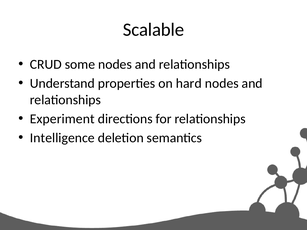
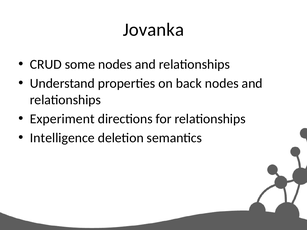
Scalable: Scalable -> Jovanka (153, 30)
hard: hard -> back (189, 84)
